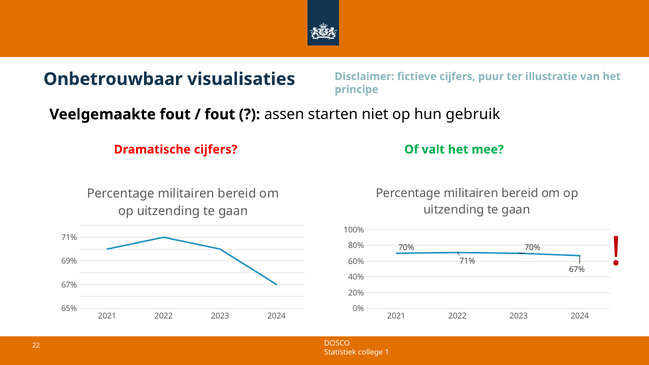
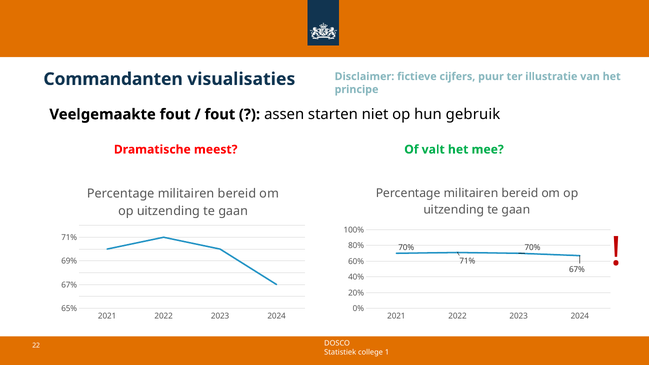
Onbetrouwbaar: Onbetrouwbaar -> Commandanten (113, 79)
Dramatische cijfers: cijfers -> meest (216, 150)
